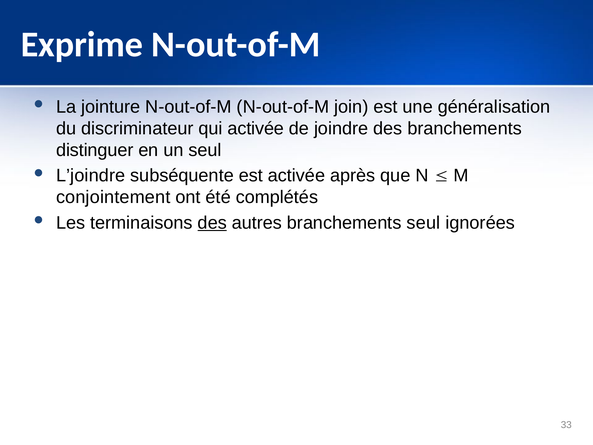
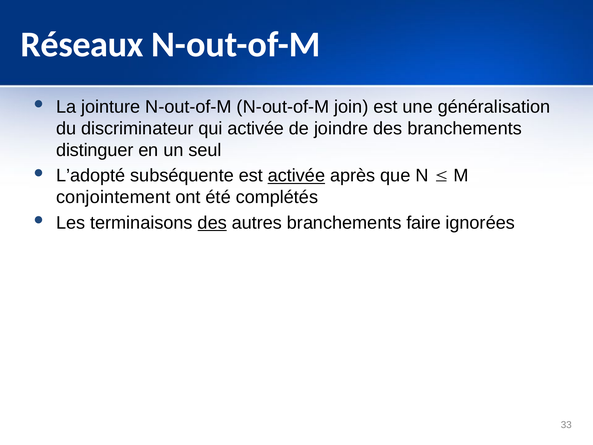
Exprime: Exprime -> Réseaux (82, 45)
L’joindre: L’joindre -> L’adopté (91, 175)
activée underline: none -> present (296, 175)
branchements seul: seul -> faire (424, 223)
